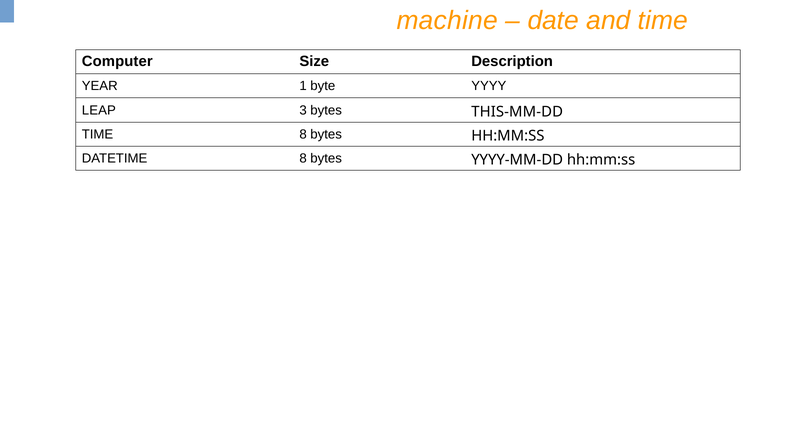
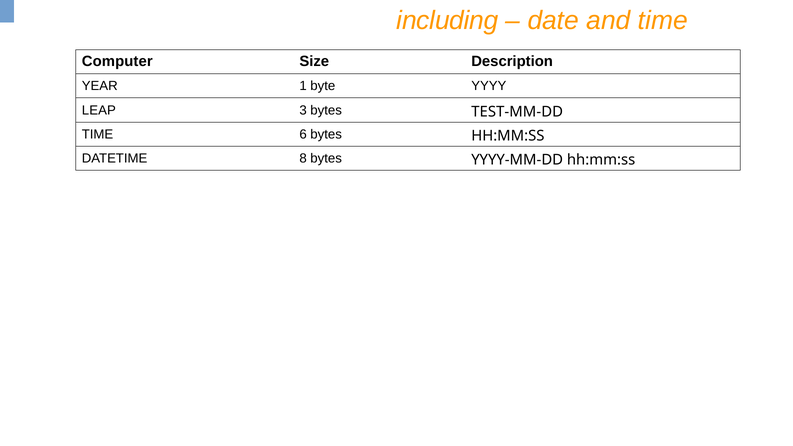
machine: machine -> including (448, 21)
THIS-MM-DD: THIS-MM-DD -> TEST-MM-DD (517, 112)
TIME 8: 8 -> 6 (303, 134)
